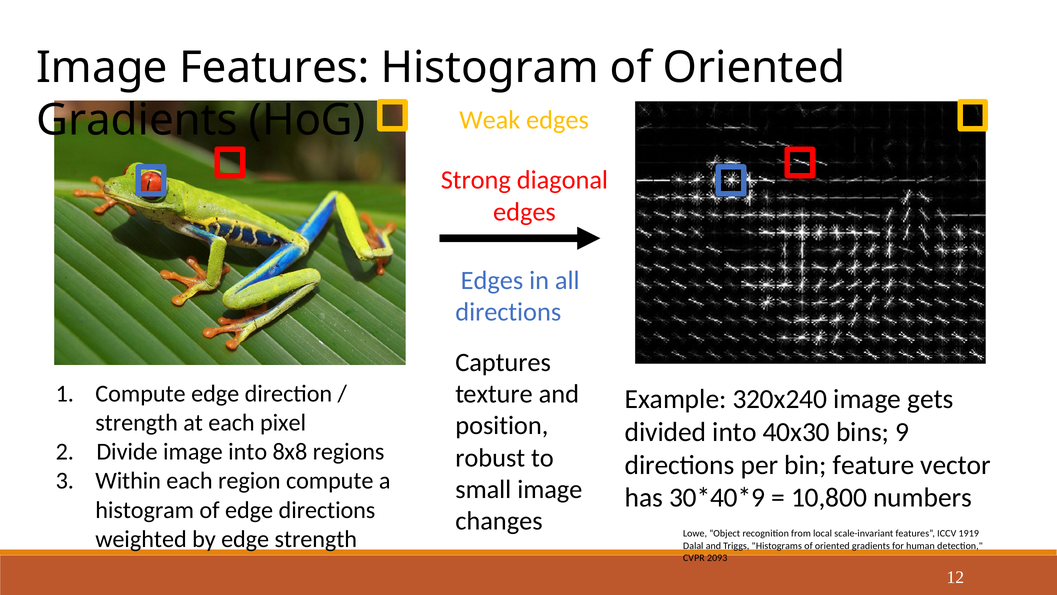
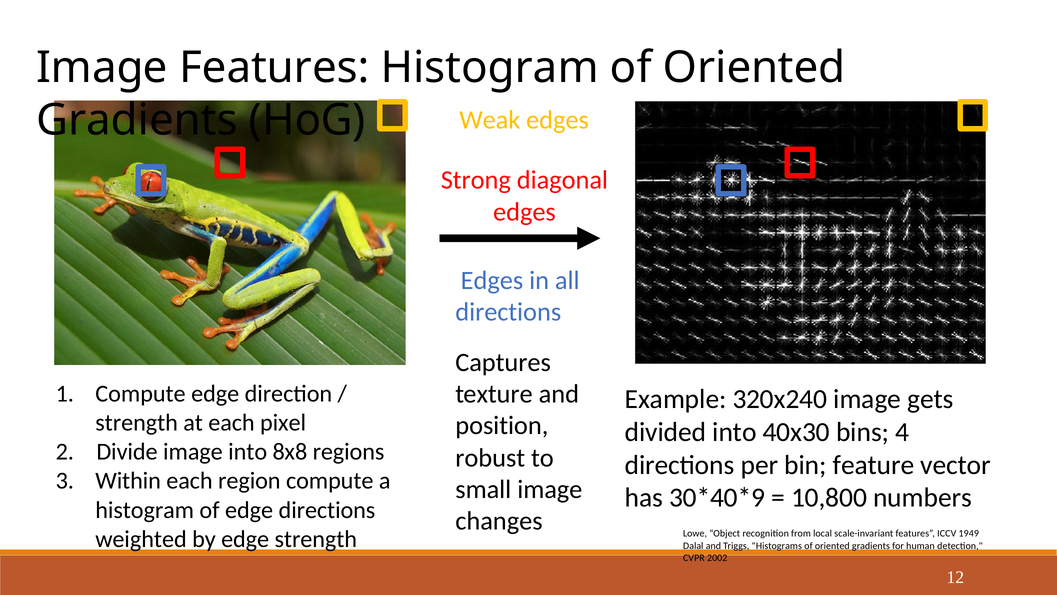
9: 9 -> 4 (902, 432)
1919: 1919 -> 1949 (969, 533)
2093: 2093 -> 2002 (717, 558)
